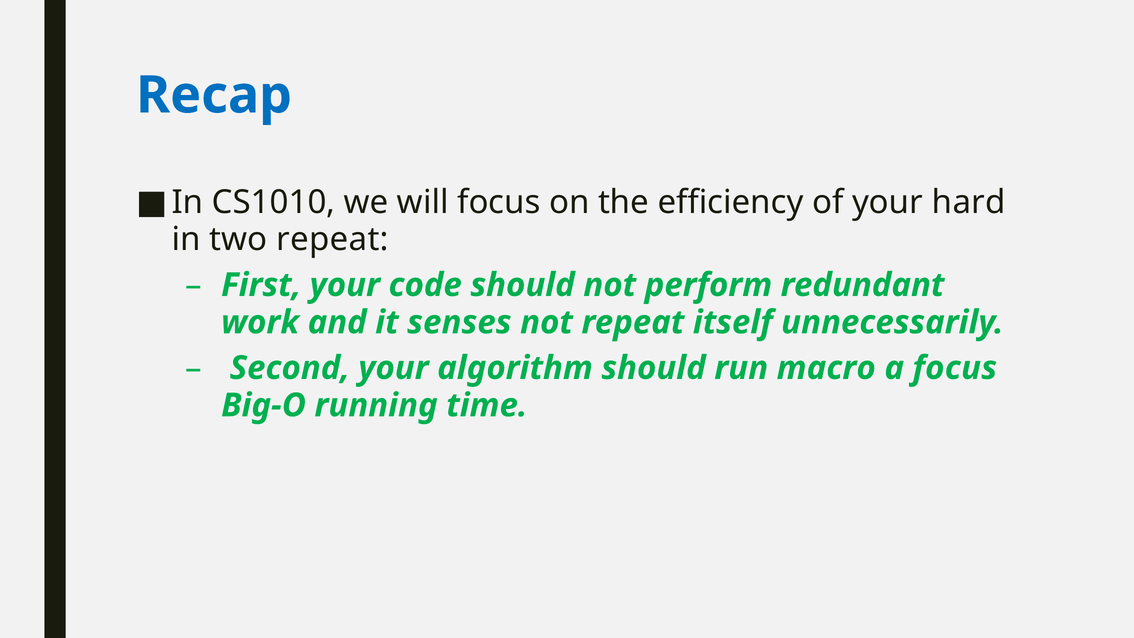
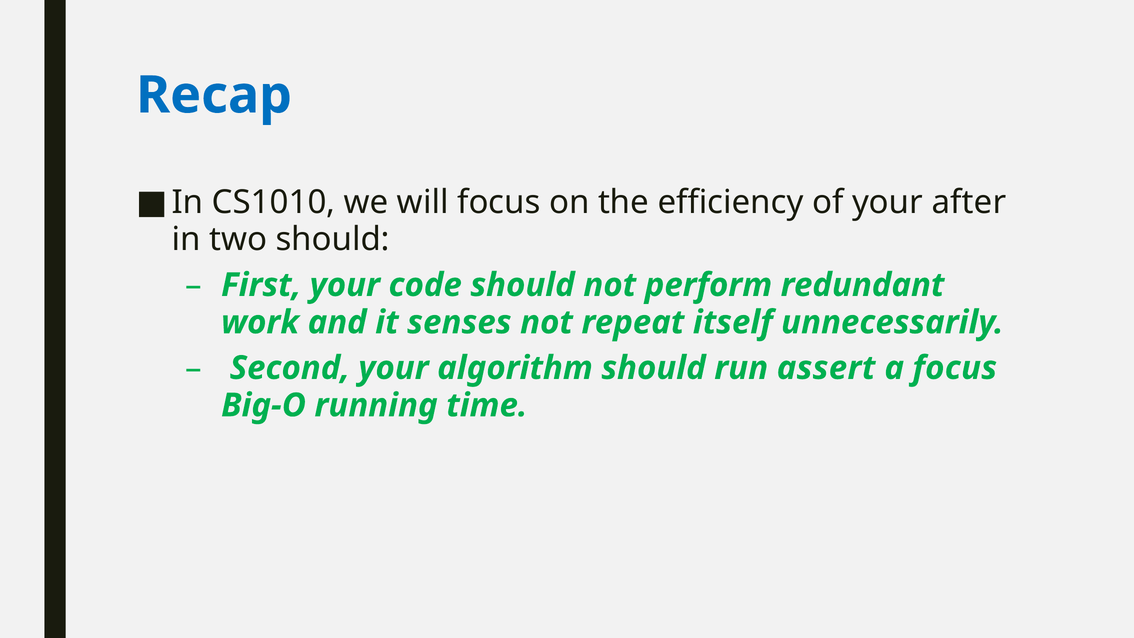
hard: hard -> after (969, 202)
two repeat: repeat -> should (333, 239)
macro: macro -> assert (826, 368)
